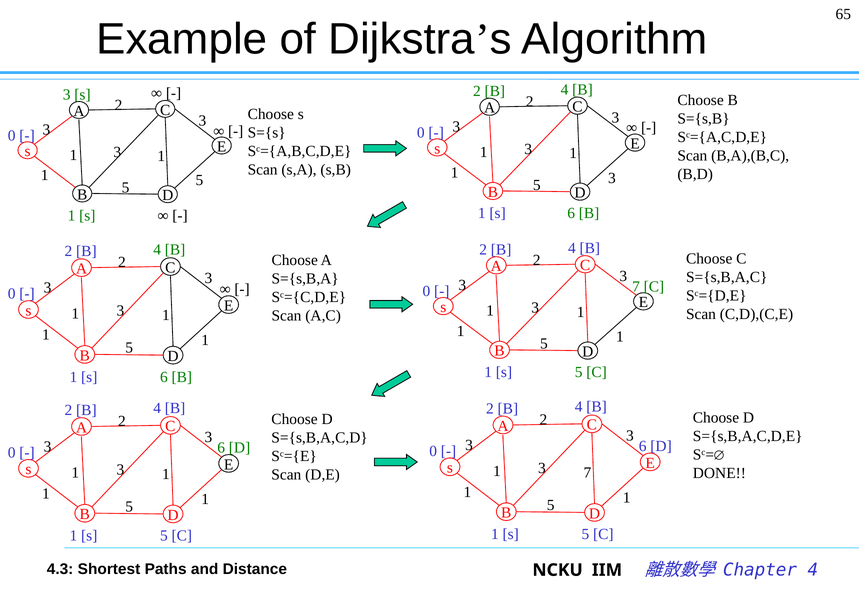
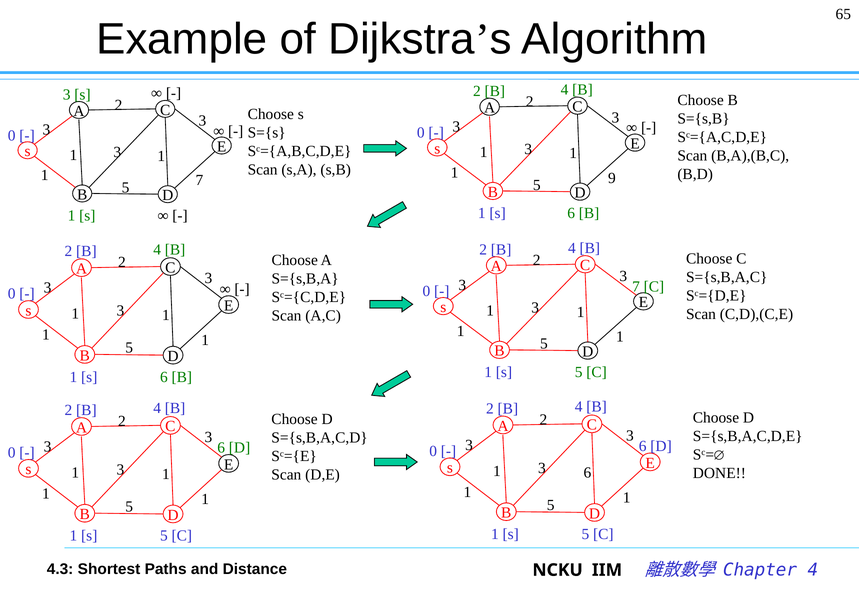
3: 3 -> 9 (612, 178)
5 5: 5 -> 7 (199, 181)
1 7: 7 -> 6 (587, 473)
